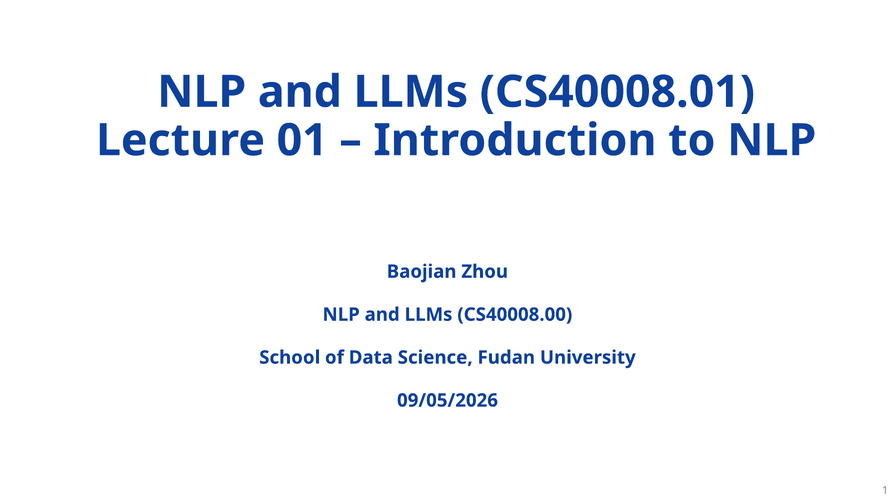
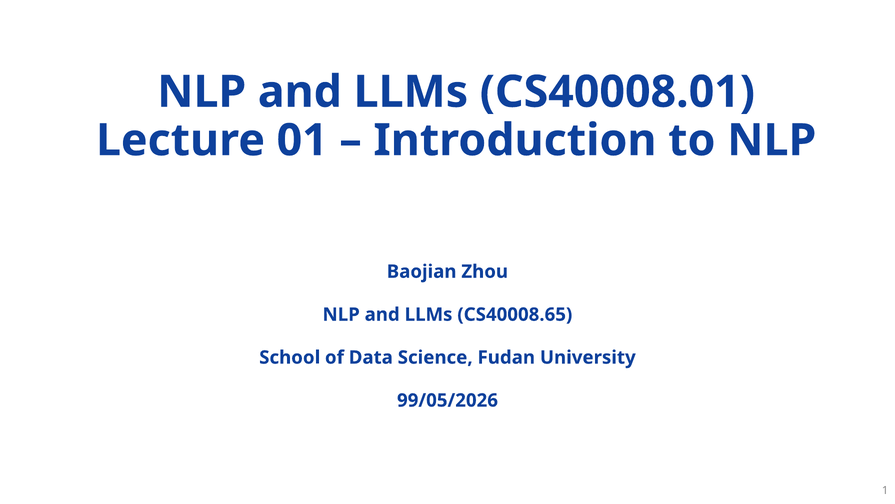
CS40008.00: CS40008.00 -> CS40008.65 (515, 314)
09/05/2026: 09/05/2026 -> 99/05/2026 (448, 400)
